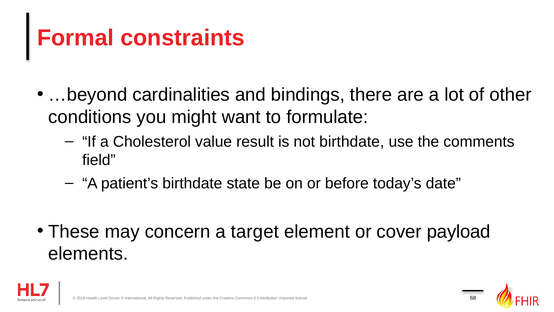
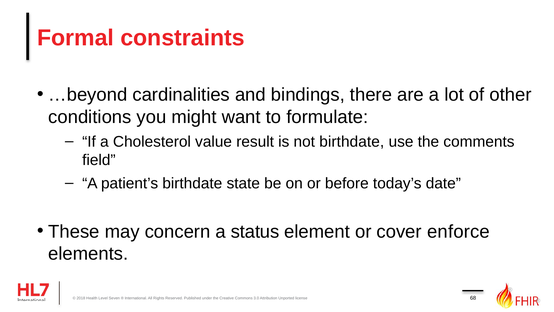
target: target -> status (255, 231)
payload: payload -> enforce (459, 231)
